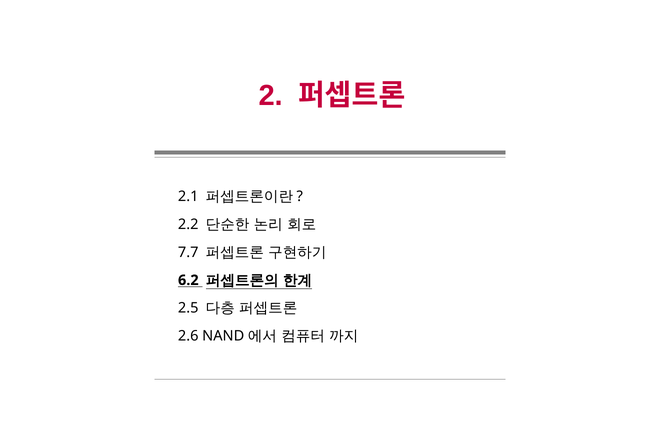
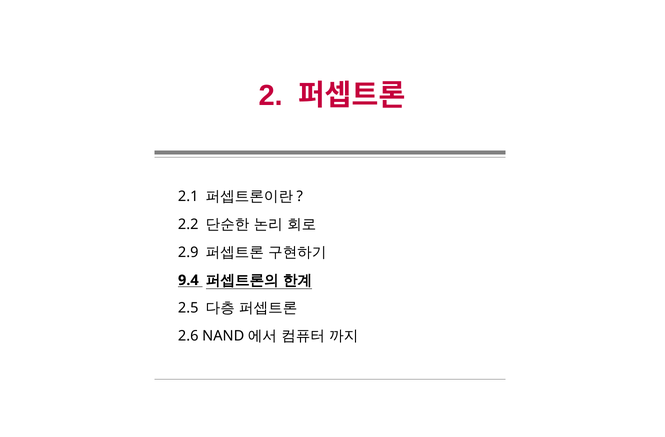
7.7: 7.7 -> 2.9 (188, 252)
6.2: 6.2 -> 9.4 (188, 280)
